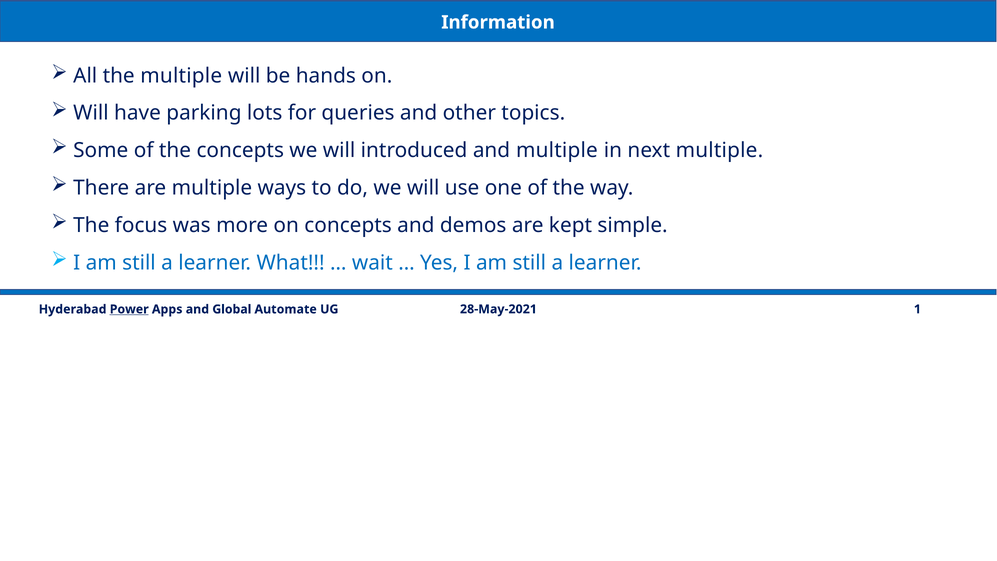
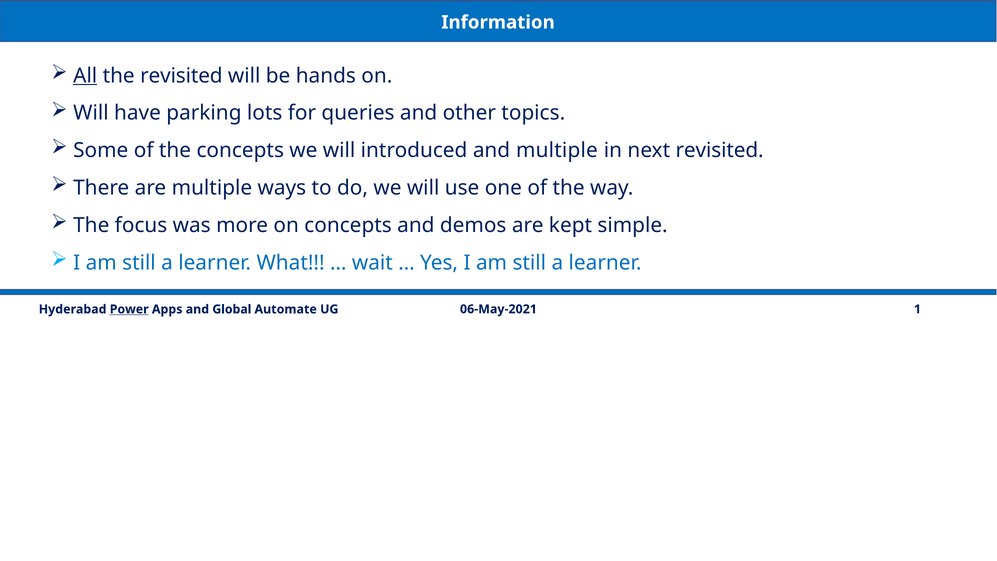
All underline: none -> present (85, 76)
the multiple: multiple -> revisited (181, 76)
next multiple: multiple -> revisited (720, 150)
28-May-2021: 28-May-2021 -> 06-May-2021 (498, 309)
